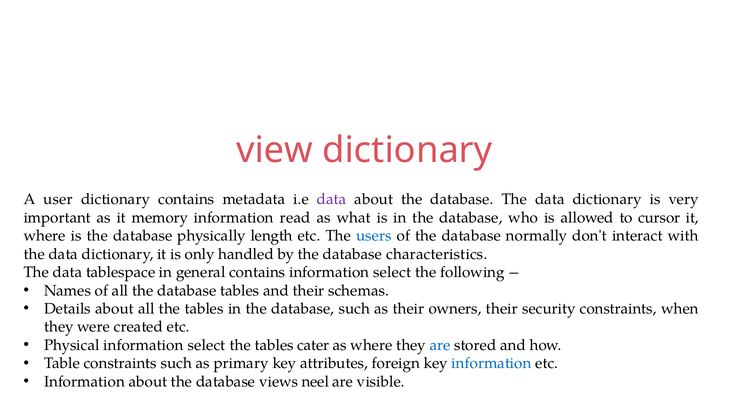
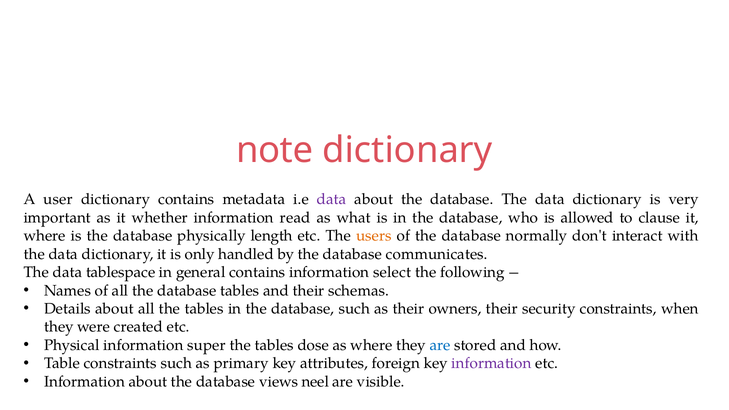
view: view -> note (275, 150)
memory: memory -> whether (160, 218)
cursor: cursor -> clause (659, 218)
users colour: blue -> orange (374, 236)
characteristics: characteristics -> communicates (437, 254)
Physical information select: select -> super (206, 345)
cater: cater -> dose (313, 345)
information colour: blue -> purple (491, 363)
